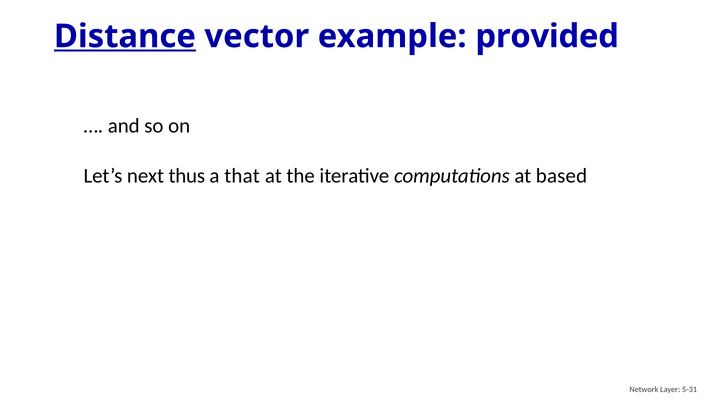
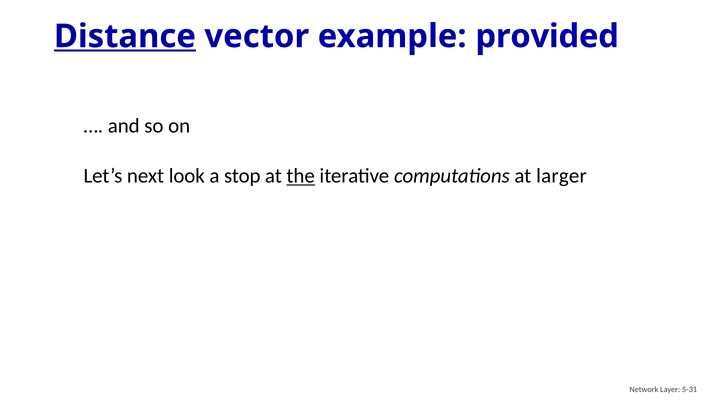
thus: thus -> look (187, 176)
that: that -> stop (242, 176)
the underline: none -> present (301, 176)
based: based -> larger (561, 176)
